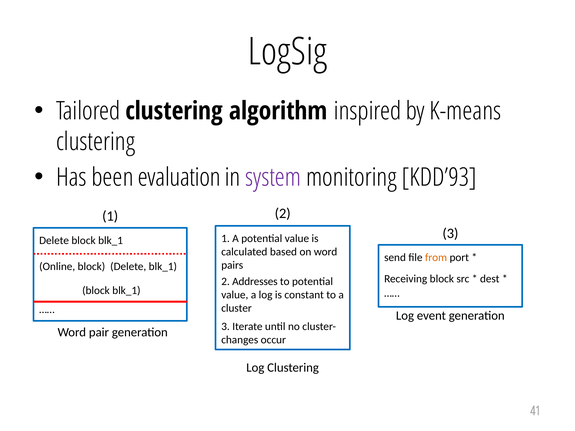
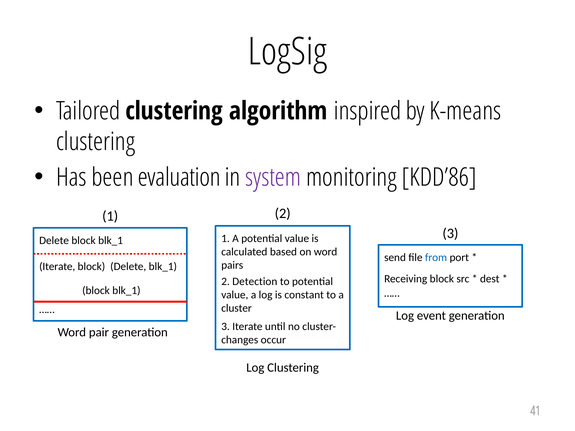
KDD’93: KDD’93 -> KDD’86 (439, 178)
from colour: orange -> blue (436, 258)
Online: Online -> Iterate (57, 267)
Addresses: Addresses -> Detection (255, 282)
